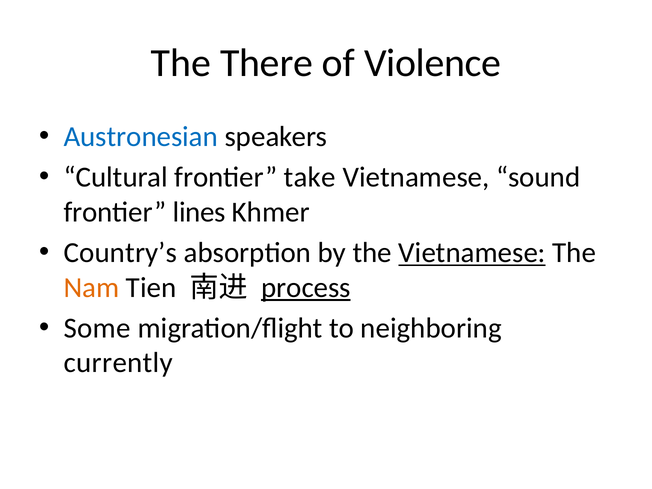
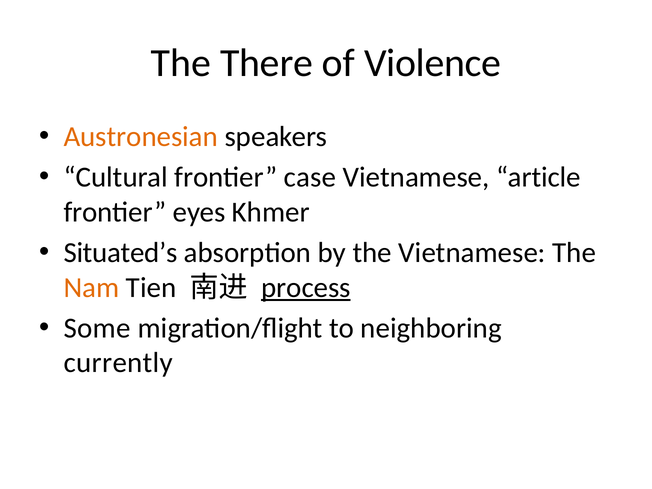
Austronesian colour: blue -> orange (141, 137)
take: take -> case (310, 177)
sound: sound -> article (538, 177)
lines: lines -> eyes (199, 212)
Country’s: Country’s -> Situated’s (121, 253)
Vietnamese underline: present -> none (472, 253)
